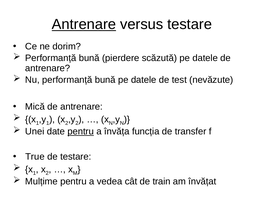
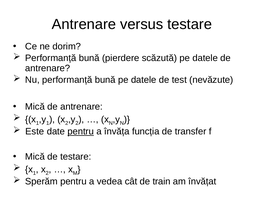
Antrenare underline: present -> none (84, 24)
Unei: Unei -> Este (35, 131)
True: True -> Mică (35, 157)
Mulțime: Mulțime -> Sperăm (41, 181)
